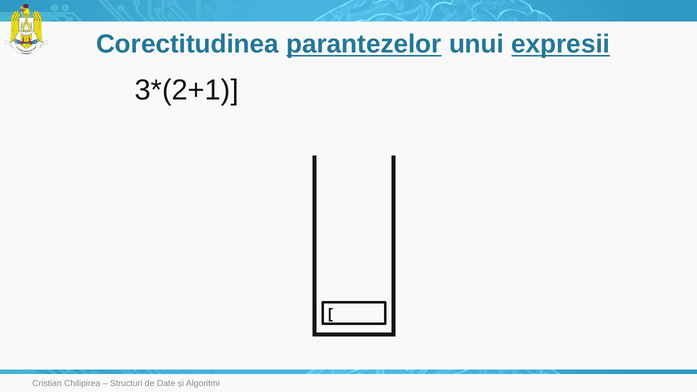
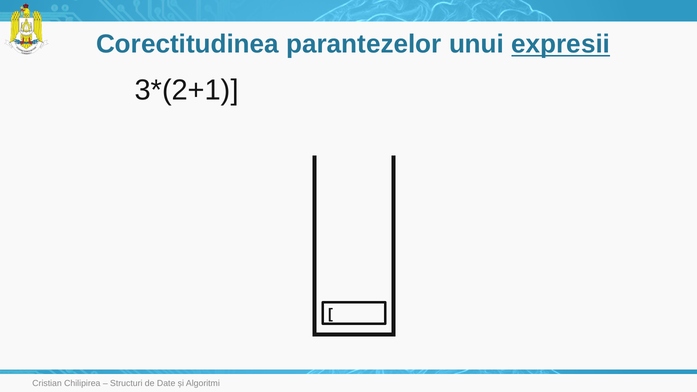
parantezelor underline: present -> none (364, 44)
